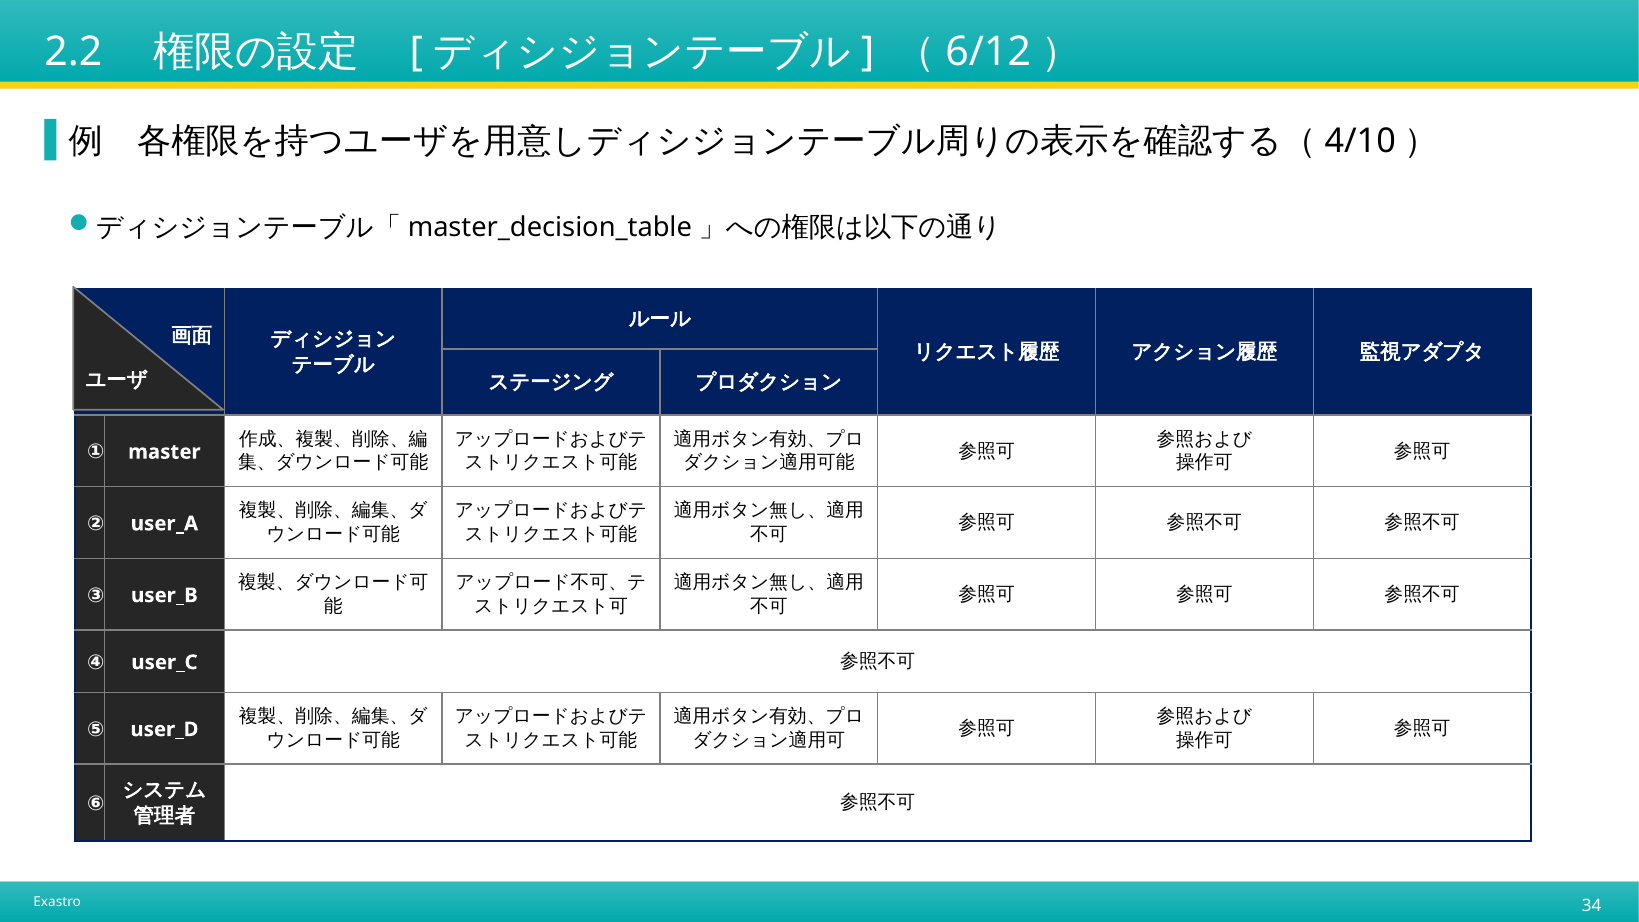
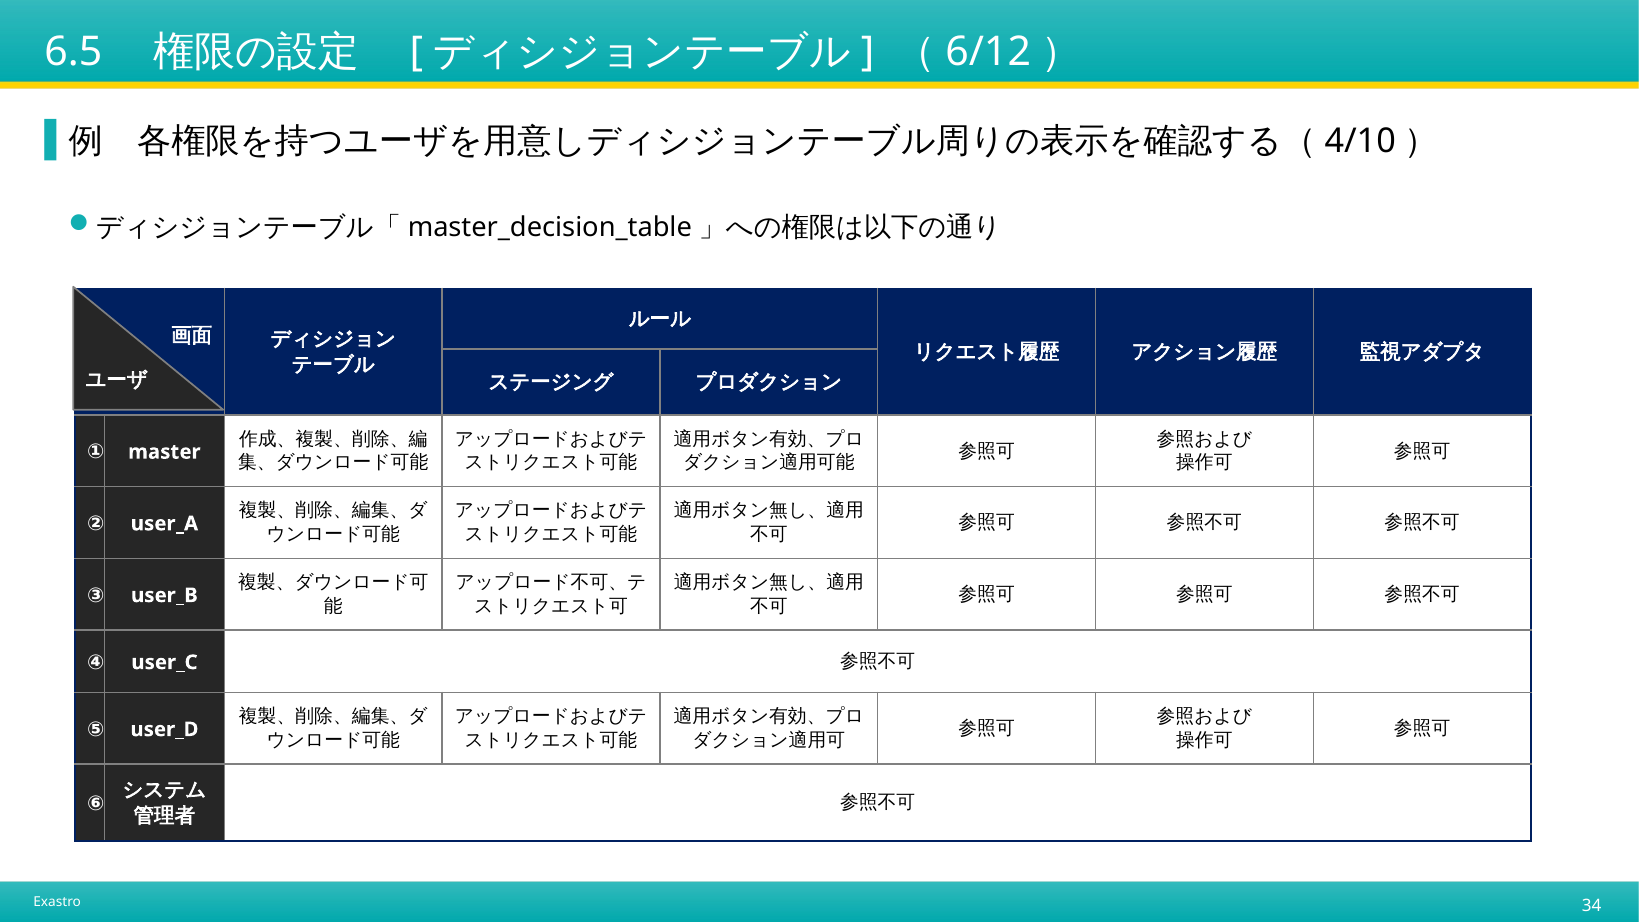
2.2: 2.2 -> 6.5 (73, 52)
